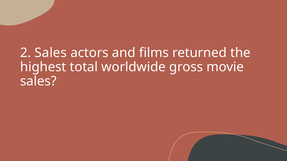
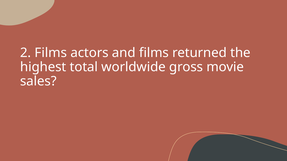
2 Sales: Sales -> Films (51, 53)
